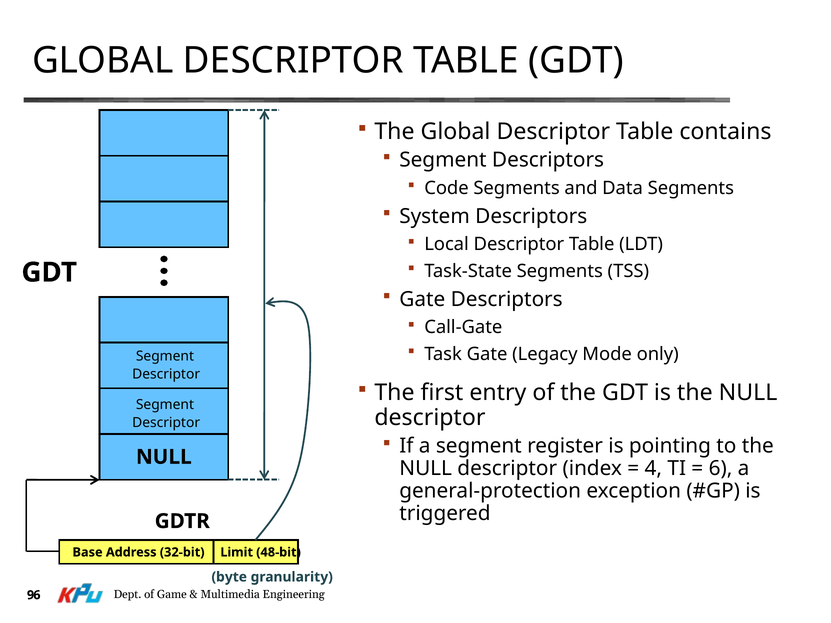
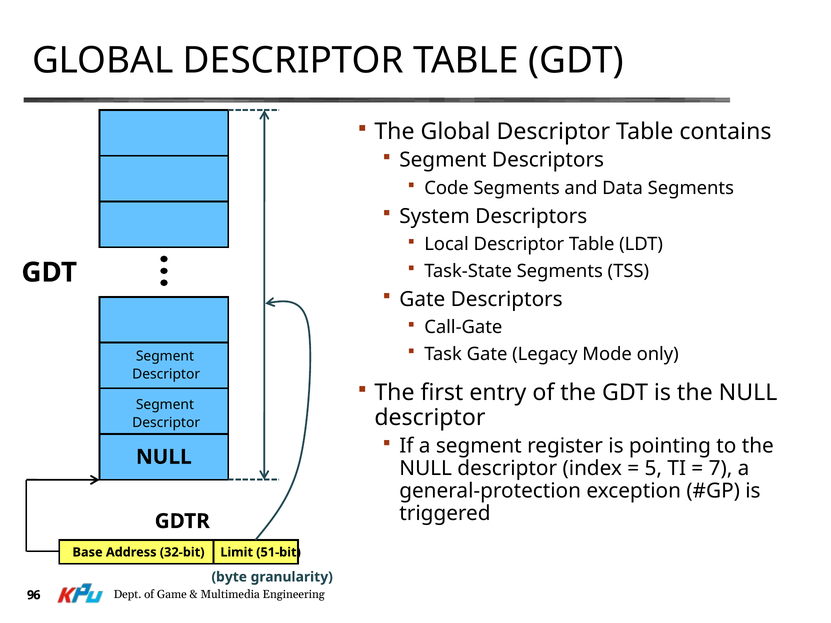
4: 4 -> 5 (653, 469)
6: 6 -> 7 (720, 469)
48-bit: 48-bit -> 51-bit (279, 552)
